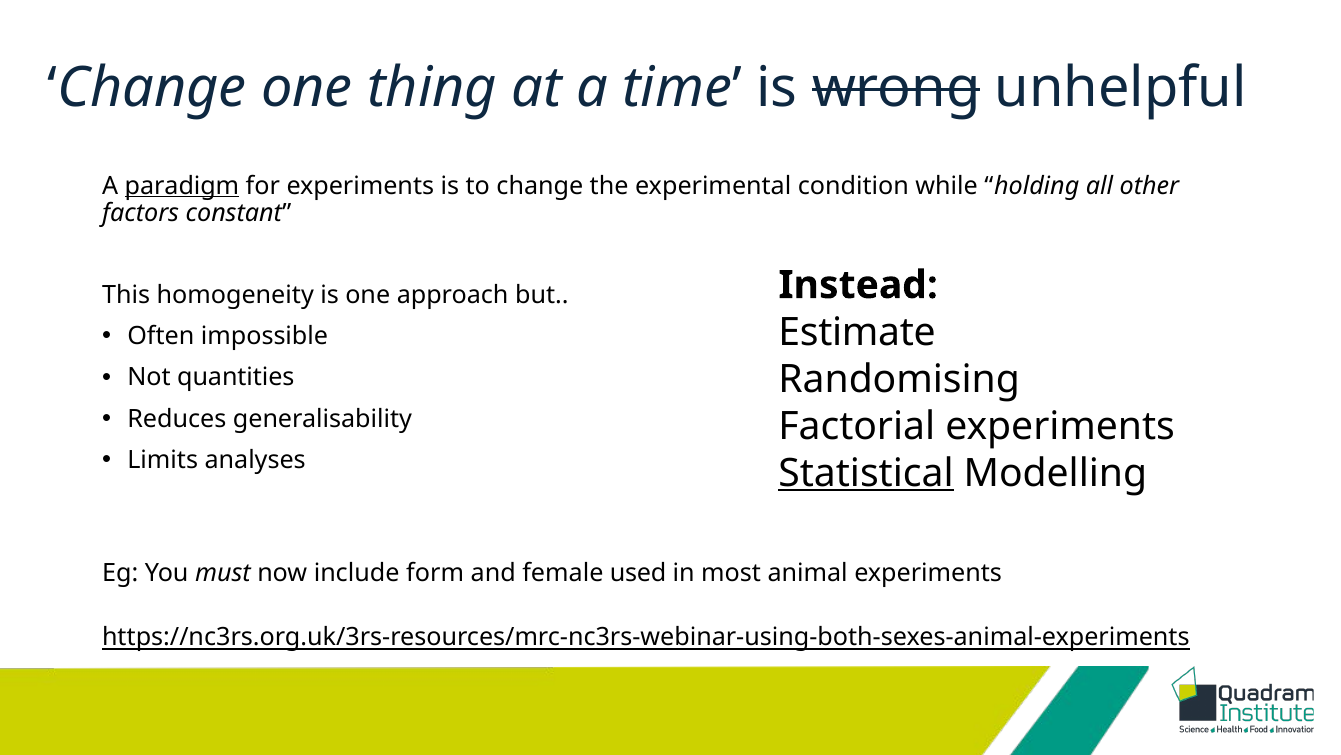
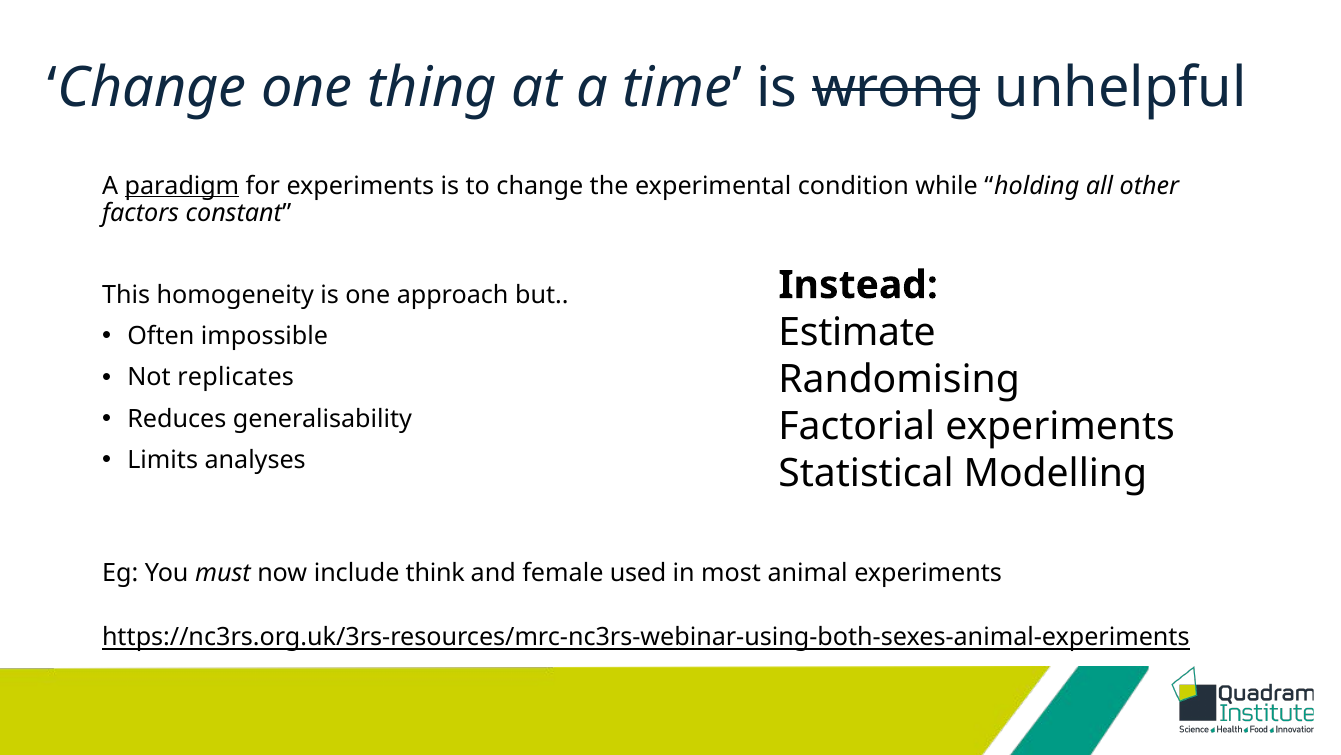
quantities: quantities -> replicates (236, 377)
Statistical underline: present -> none (866, 473)
form: form -> think (435, 573)
